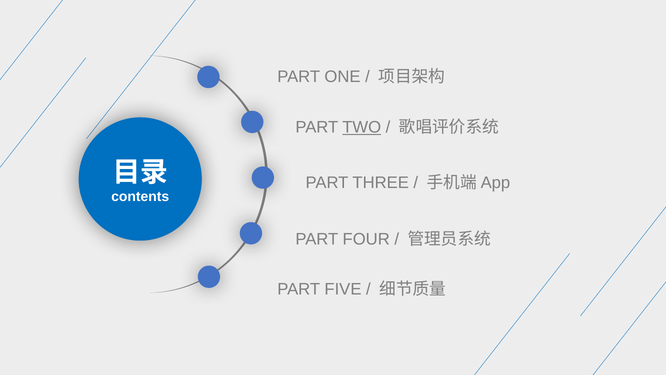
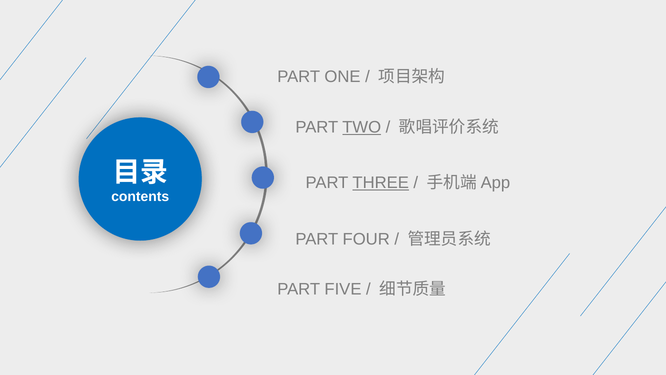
THREE underline: none -> present (381, 183)
